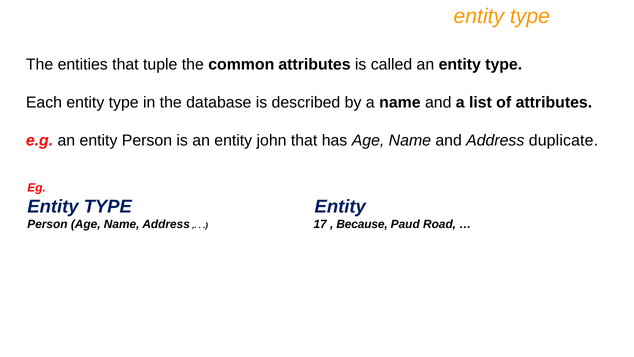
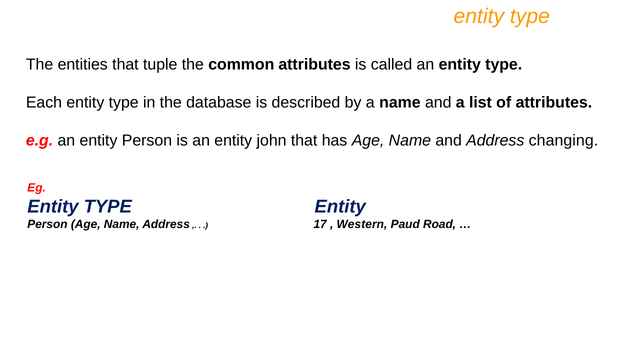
duplicate: duplicate -> changing (563, 141)
Because: Because -> Western (362, 224)
